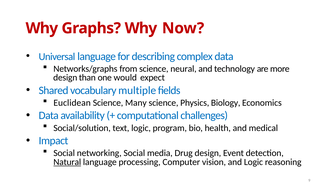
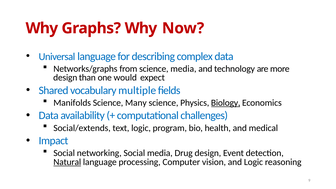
science neural: neural -> media (183, 69)
Euclidean: Euclidean -> Manifolds (72, 103)
Biology underline: none -> present (226, 103)
Social/solution: Social/solution -> Social/extends (82, 128)
